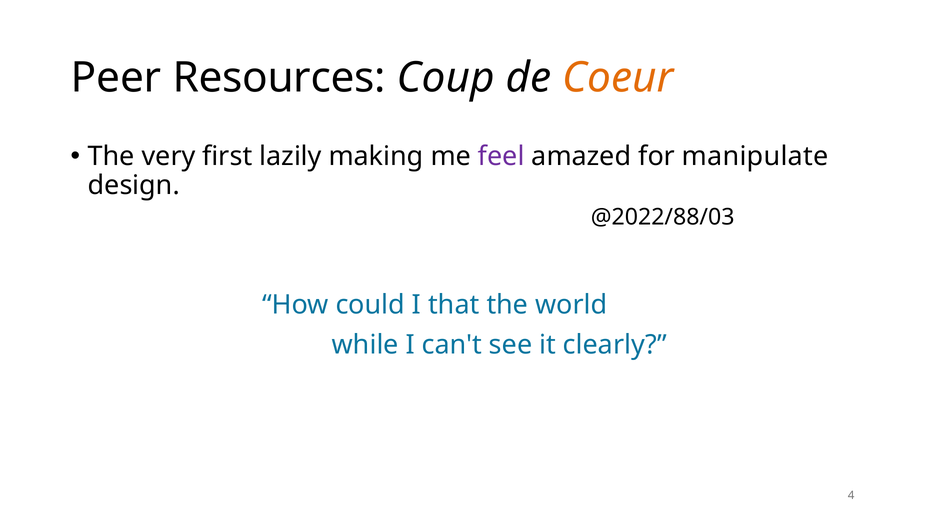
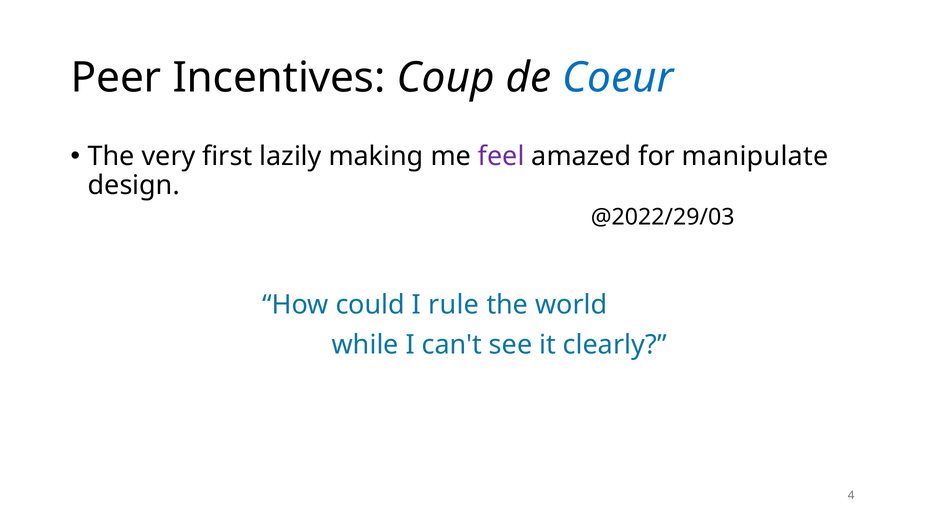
Resources: Resources -> Incentives (279, 78)
Coeur colour: orange -> blue (618, 78)
@2022/88/03: @2022/88/03 -> @2022/29/03 (663, 217)
that: that -> rule (454, 305)
